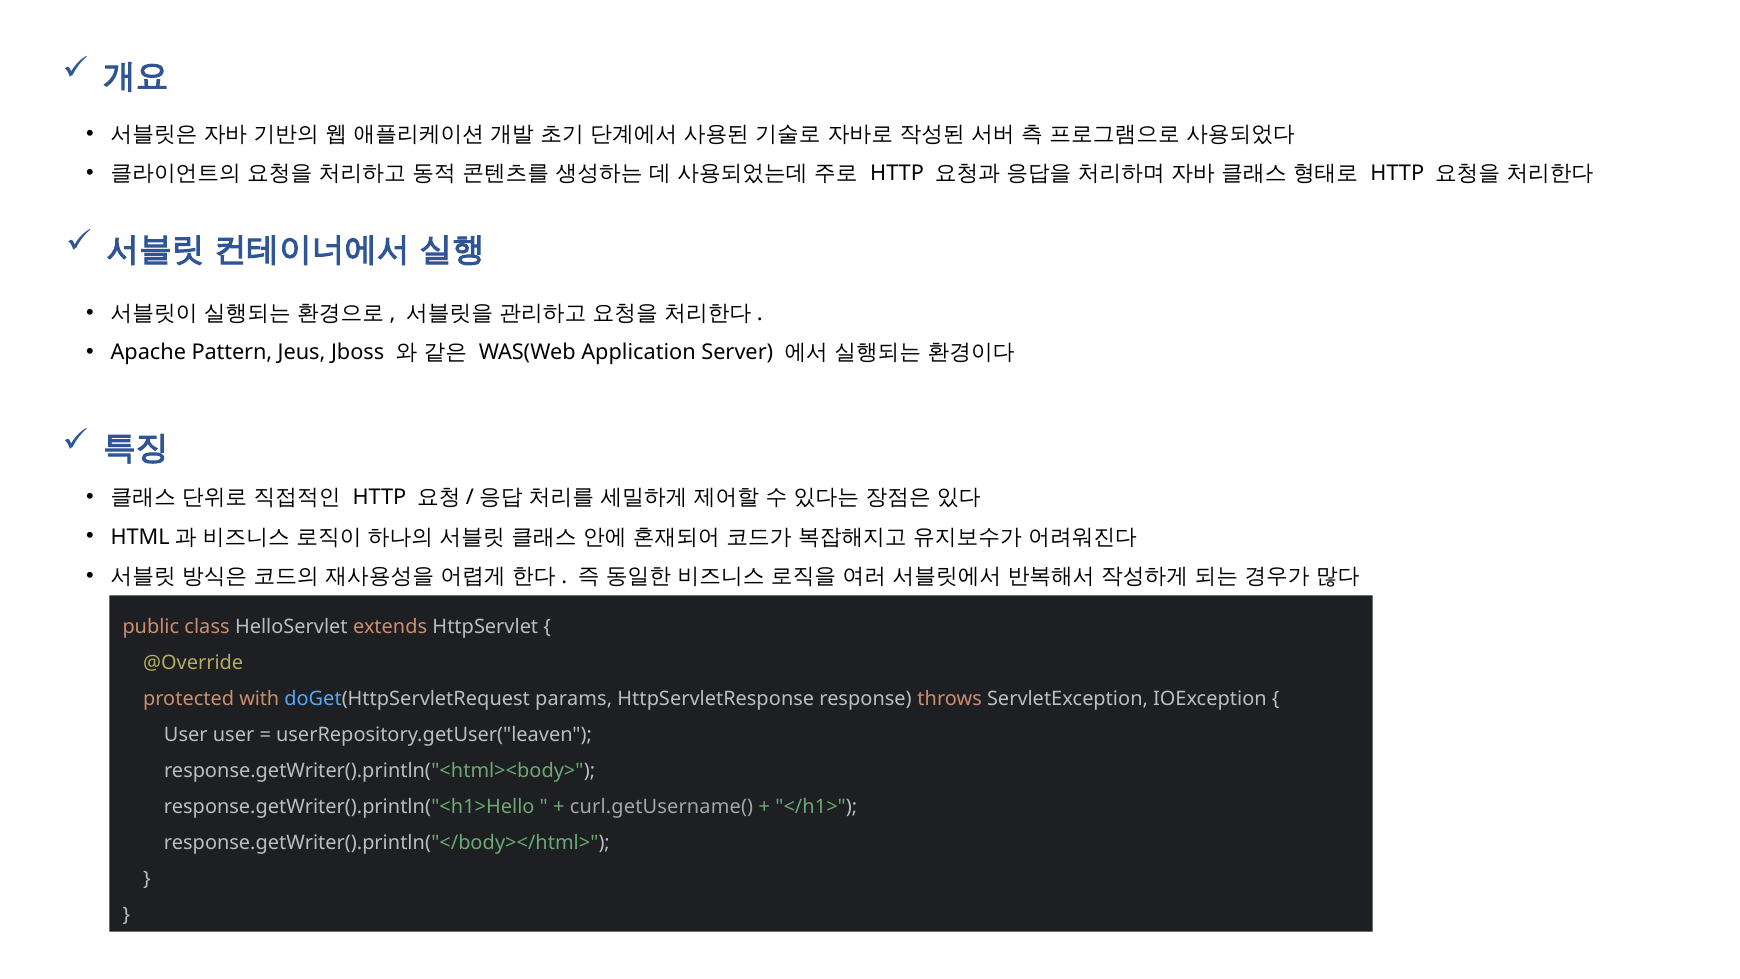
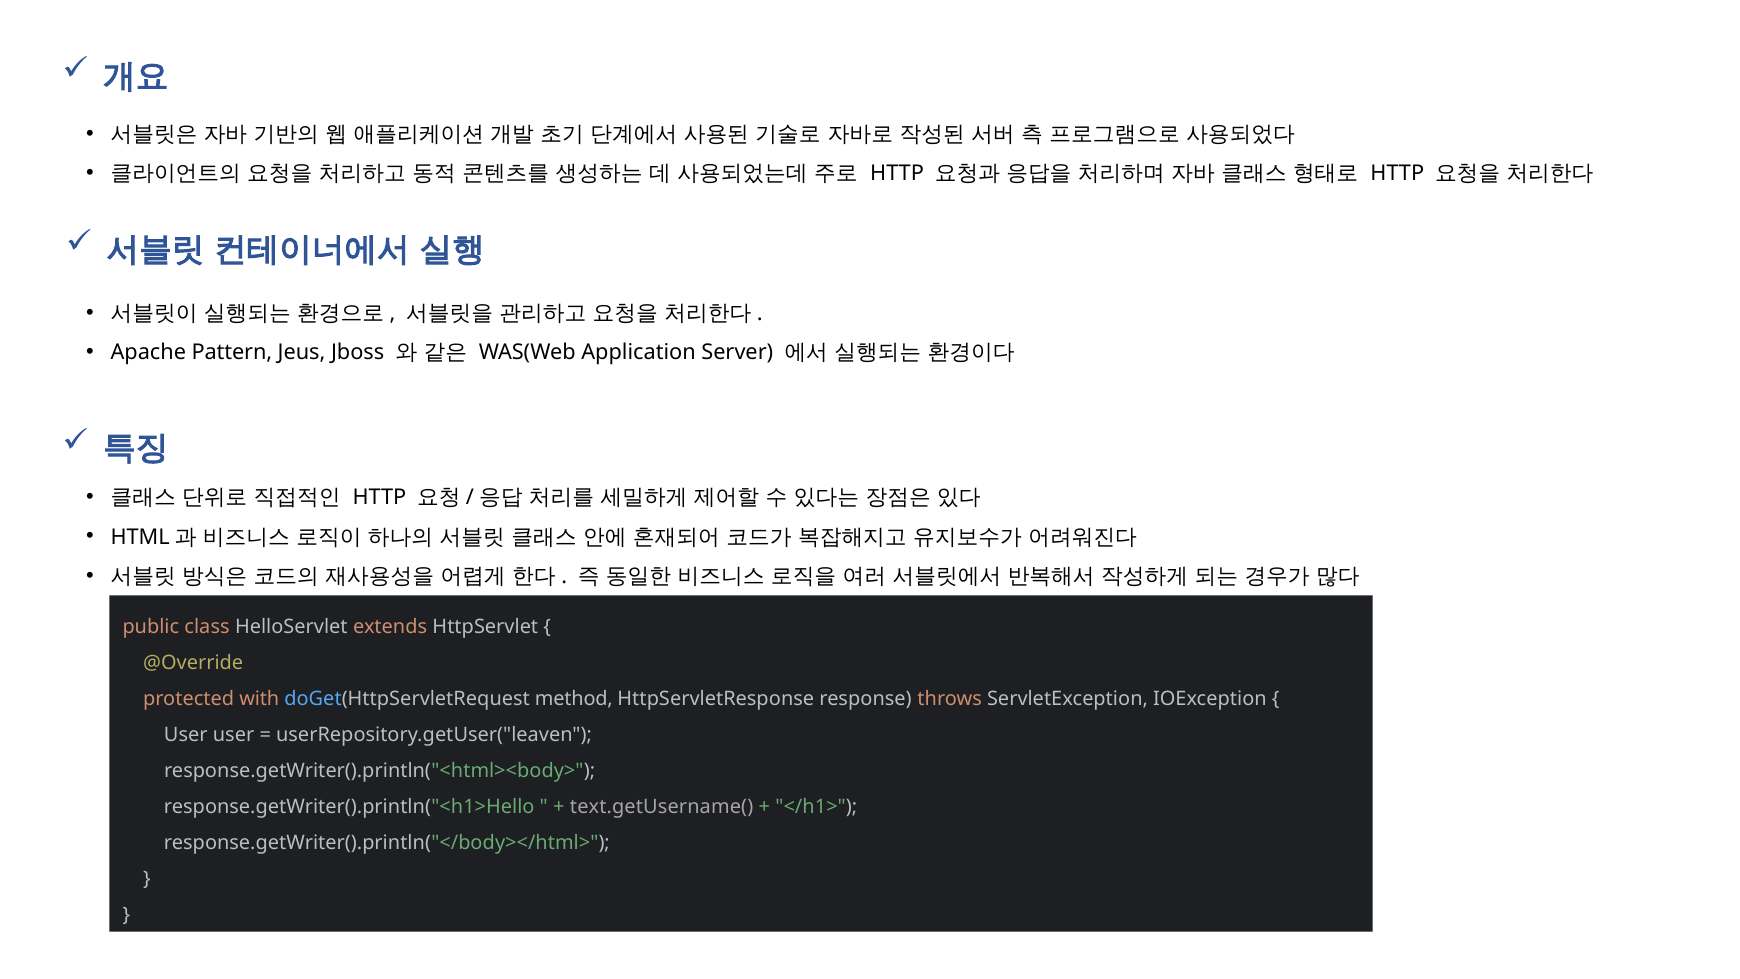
params: params -> method (574, 699)
curl.getUsername(: curl.getUsername( -> text.getUsername( (662, 807)
